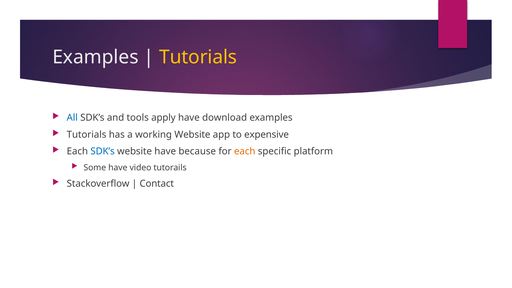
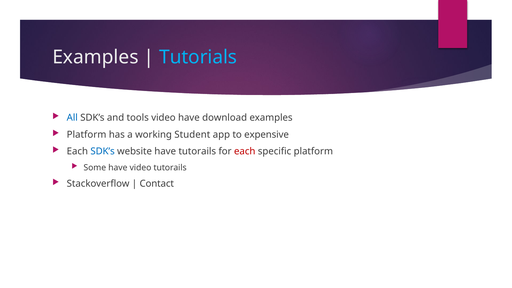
Tutorials colour: yellow -> light blue (198, 57)
tools apply: apply -> video (163, 118)
Tutorials: Tutorials -> Platform (87, 135)
working Website: Website -> Student (192, 135)
have because: because -> tutorails (197, 151)
each colour: orange -> red (245, 151)
